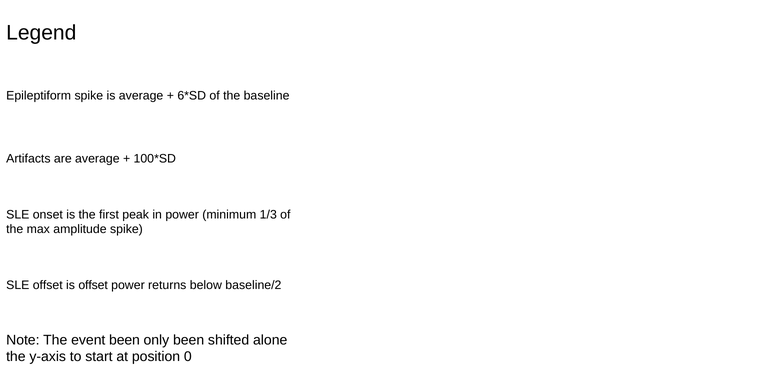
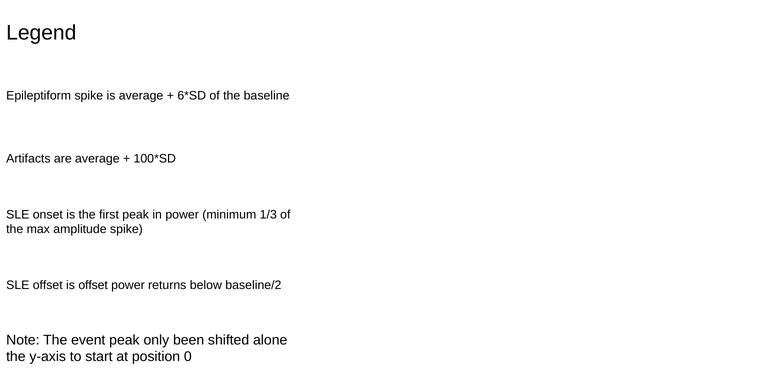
event been: been -> peak (124, 340)
